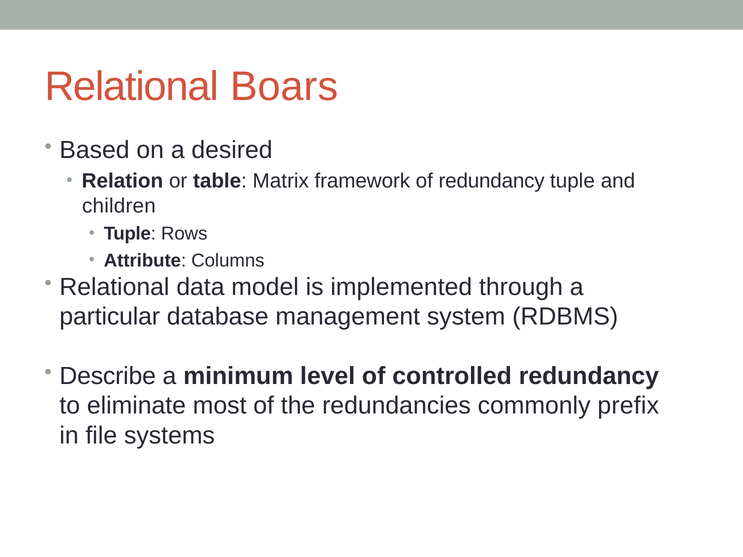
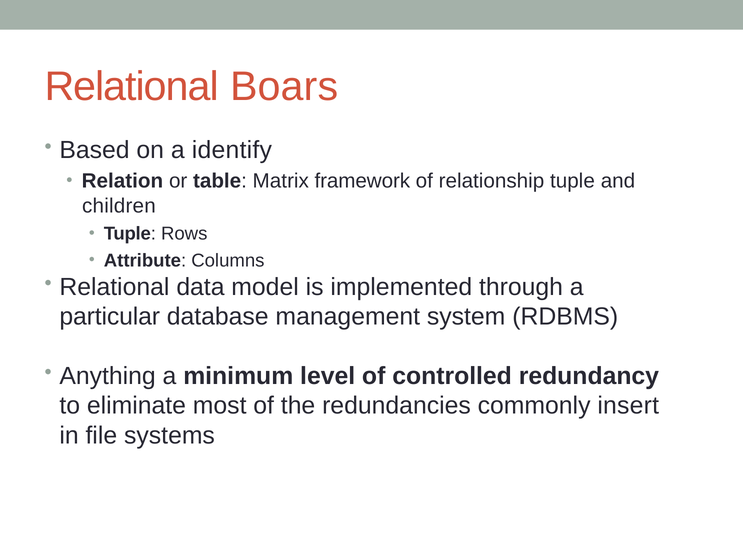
desired: desired -> identify (232, 150)
of redundancy: redundancy -> relationship (491, 181)
Describe: Describe -> Anything (108, 376)
prefix: prefix -> insert (628, 406)
